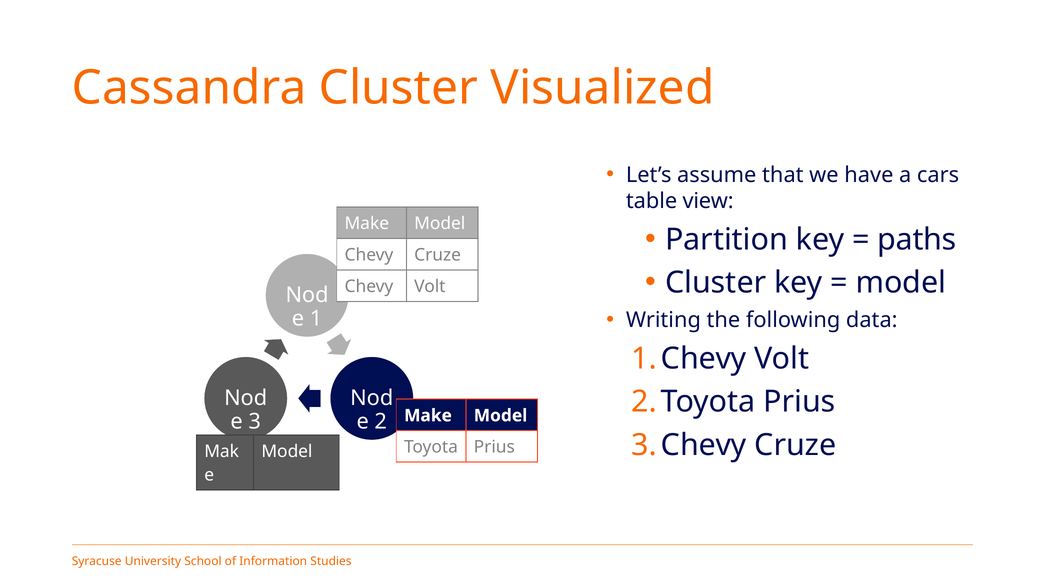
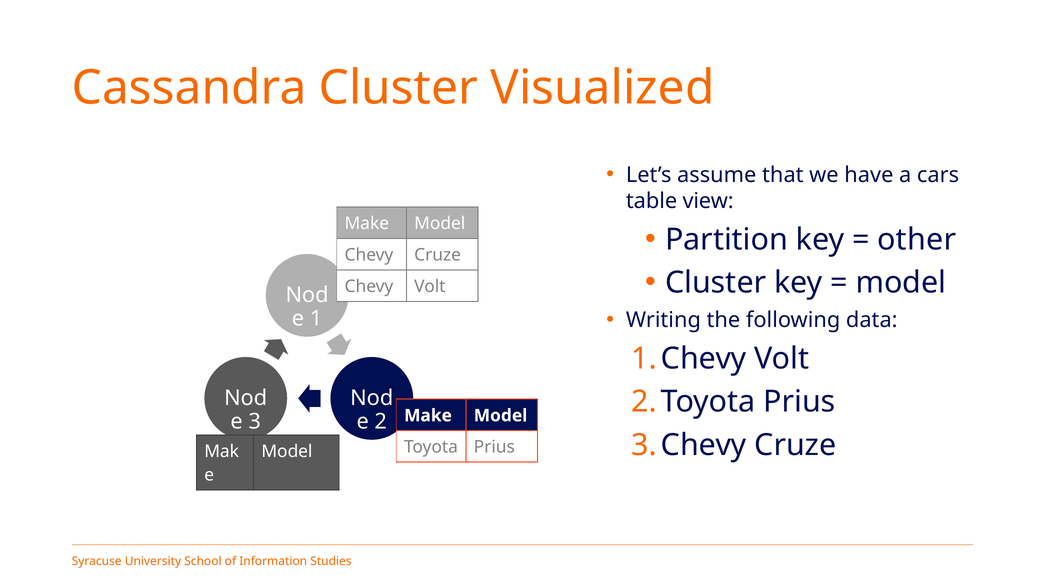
paths: paths -> other (917, 240)
